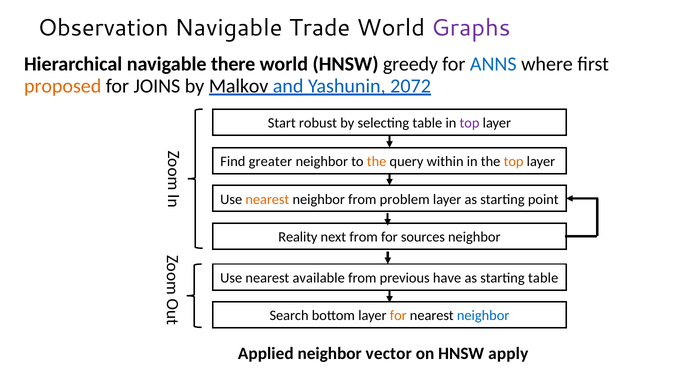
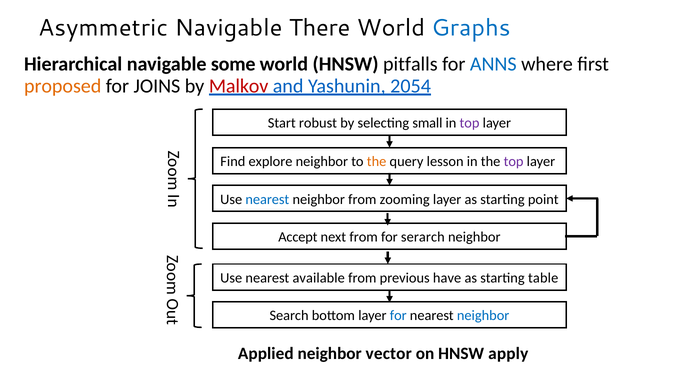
Observation: Observation -> Asymmetric (103, 28)
Trade: Trade -> There (320, 28)
Graphs colour: purple -> blue (471, 28)
there: there -> some (233, 64)
greedy: greedy -> pitfalls (410, 64)
Malkov colour: black -> red (239, 86)
2072: 2072 -> 2054 (411, 86)
selecting table: table -> small (427, 123)
greater: greater -> explore (270, 161)
within: within -> lesson (445, 161)
top colour: orange -> purple (514, 161)
nearest colour: orange -> blue (267, 199)
problem: problem -> zooming (405, 199)
Reality: Reality -> Accept (298, 237)
sources: sources -> serarch (423, 237)
for colour: orange -> blue (398, 315)
